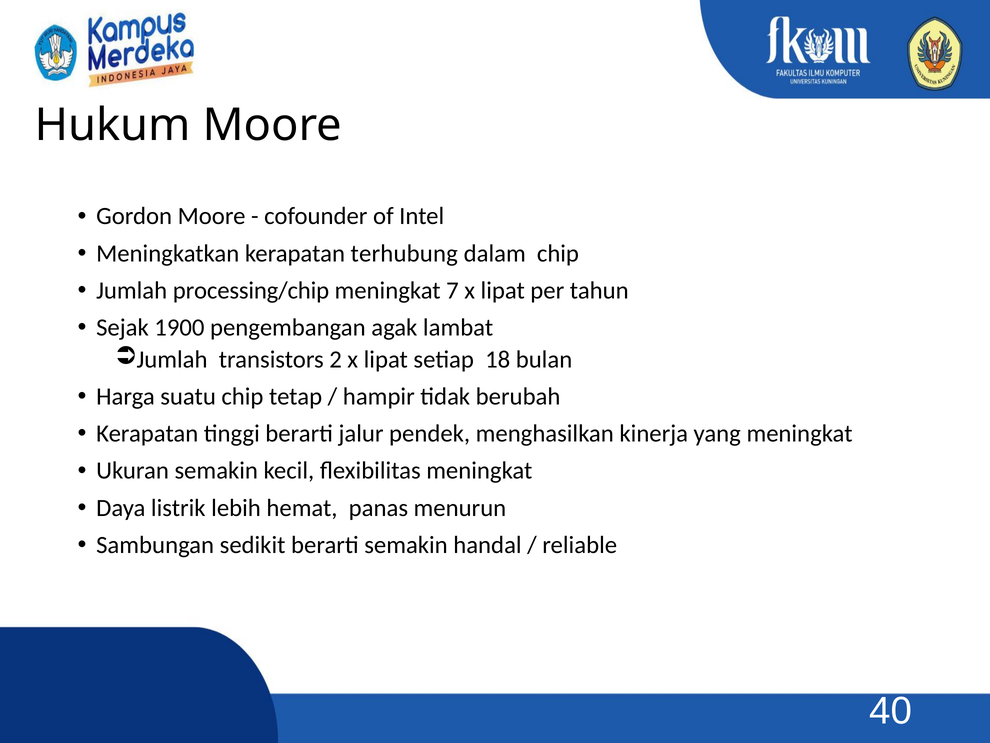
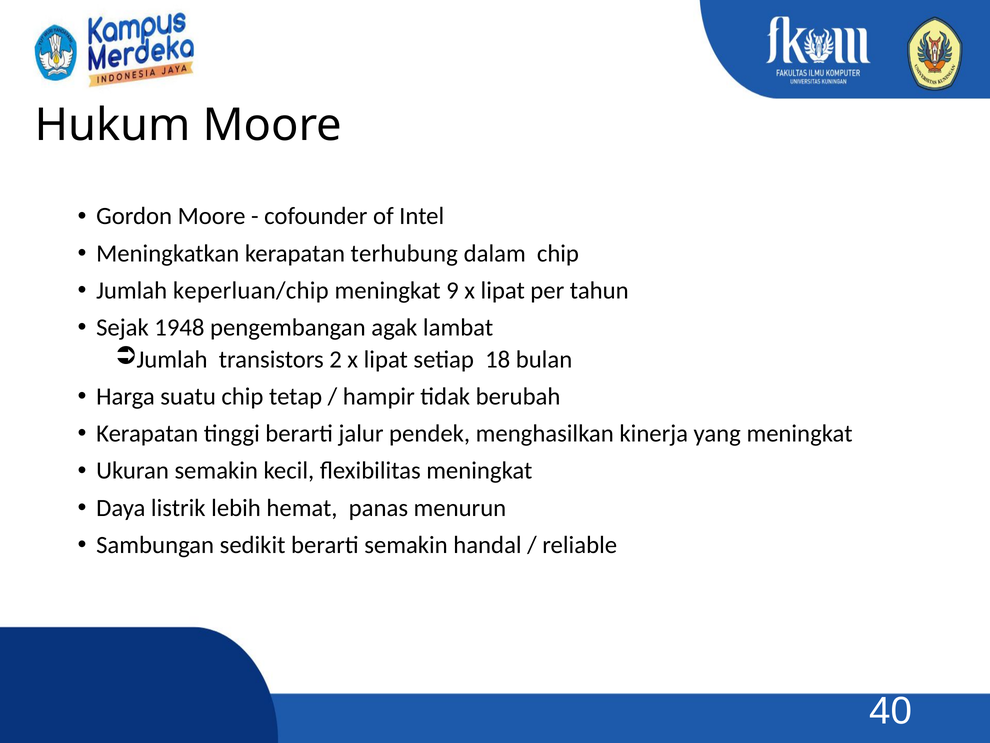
processing/chip: processing/chip -> keperluan/chip (251, 290)
7: 7 -> 9 (452, 290)
1900: 1900 -> 1948 (179, 327)
